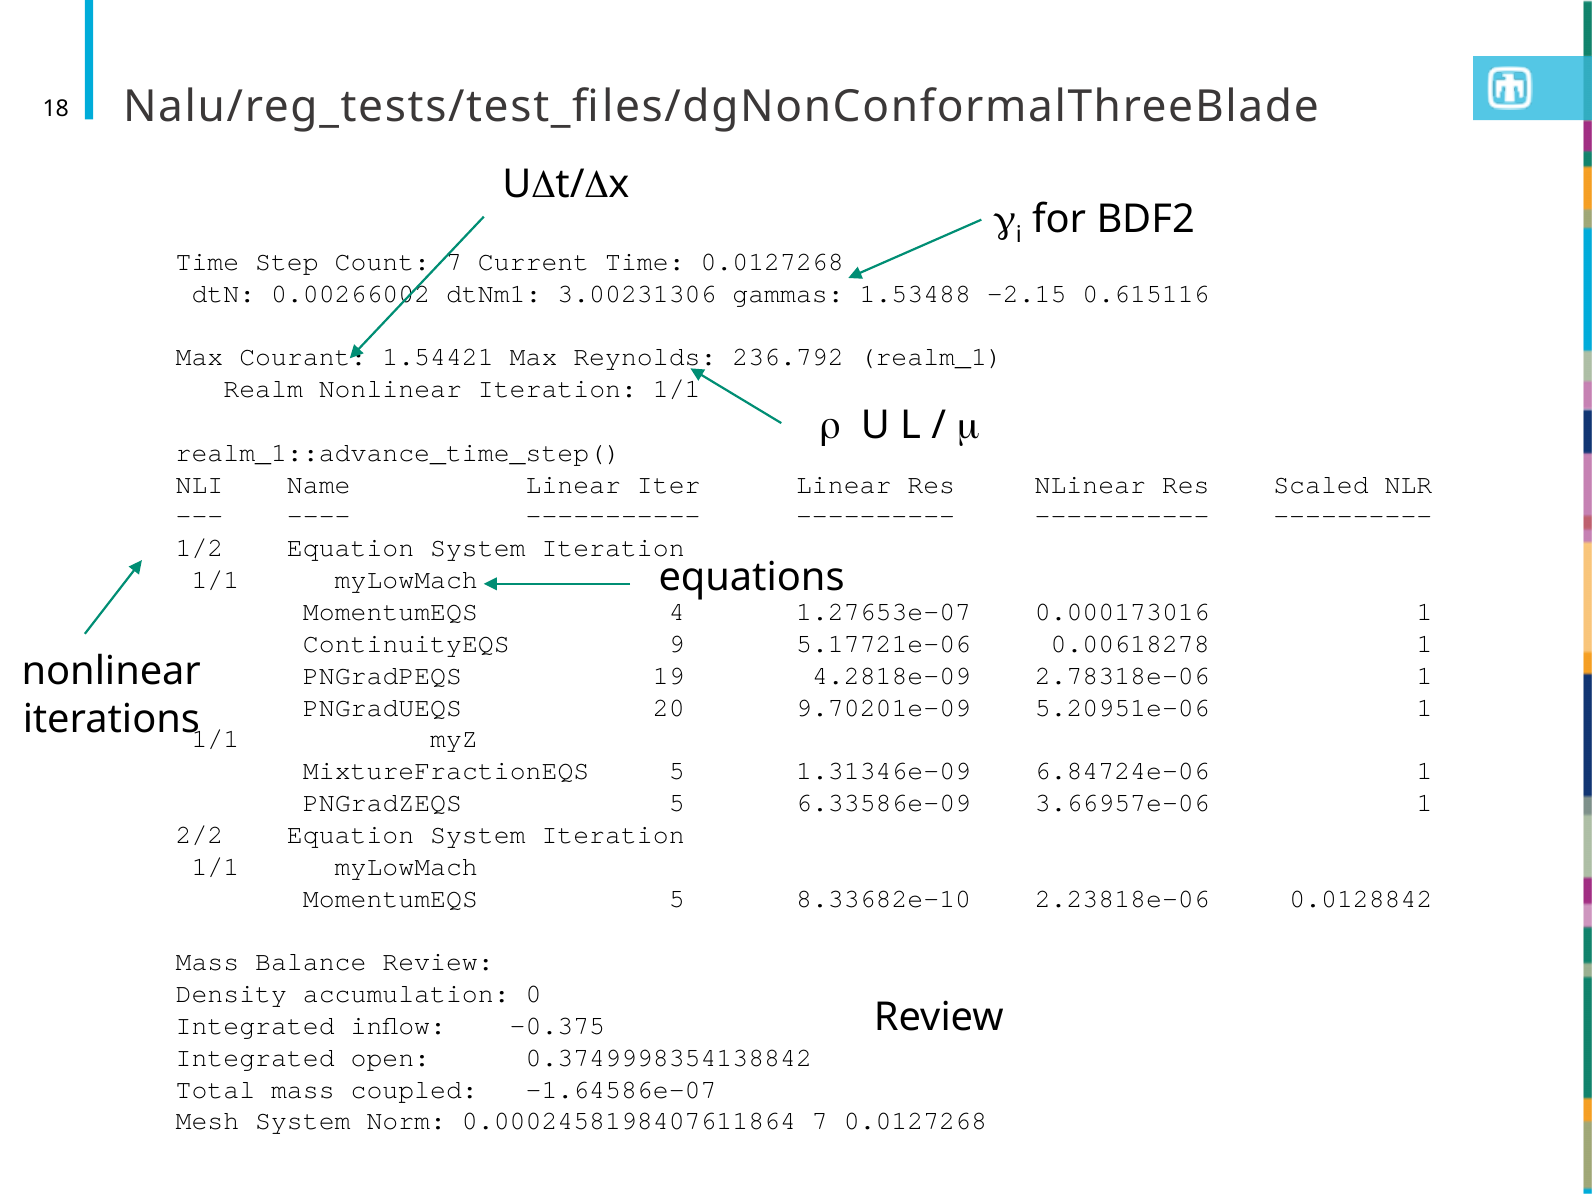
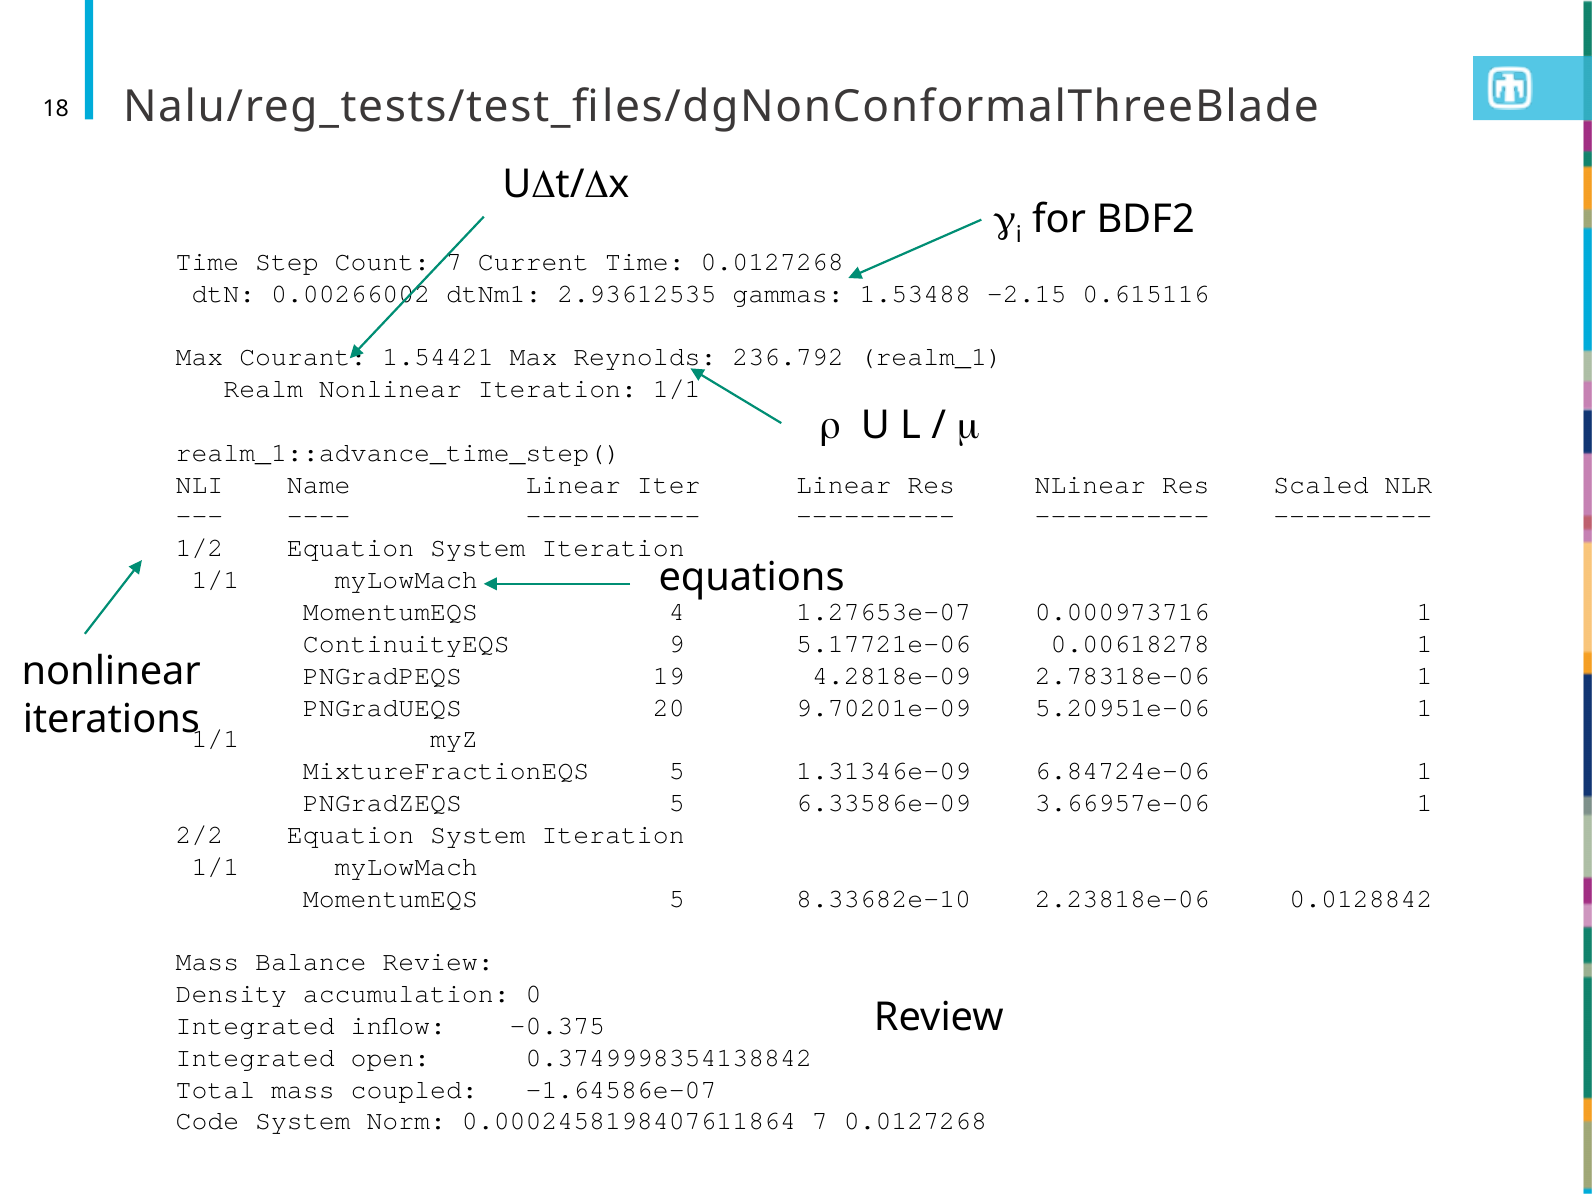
3.00231306: 3.00231306 -> 2.93612535 (637, 293)
0.000173016: 0.000173016 -> 0.000973716 (1122, 612)
Mesh: Mesh -> Code (207, 1121)
